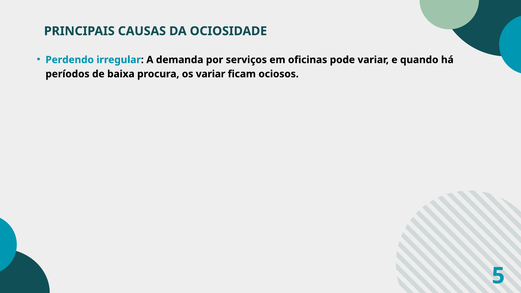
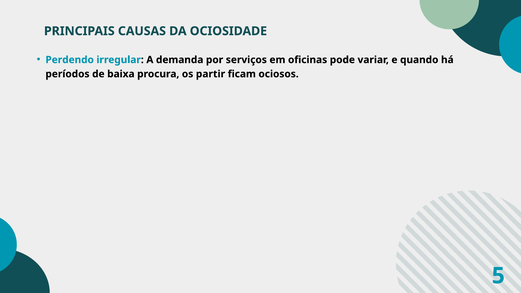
os variar: variar -> partir (211, 74)
